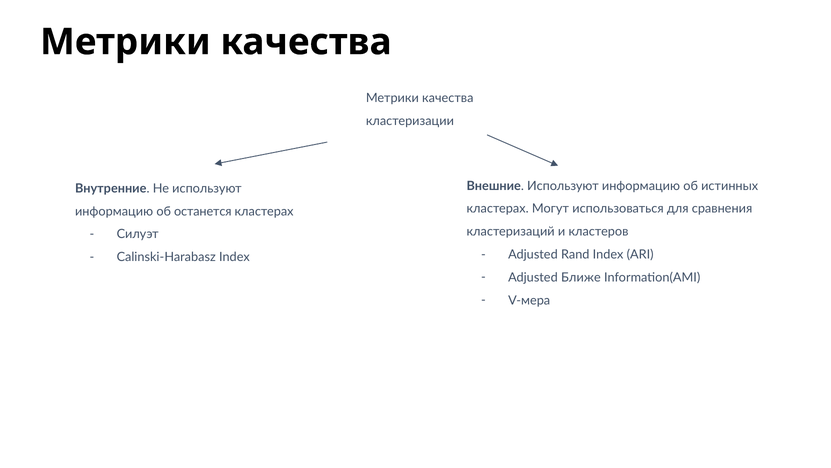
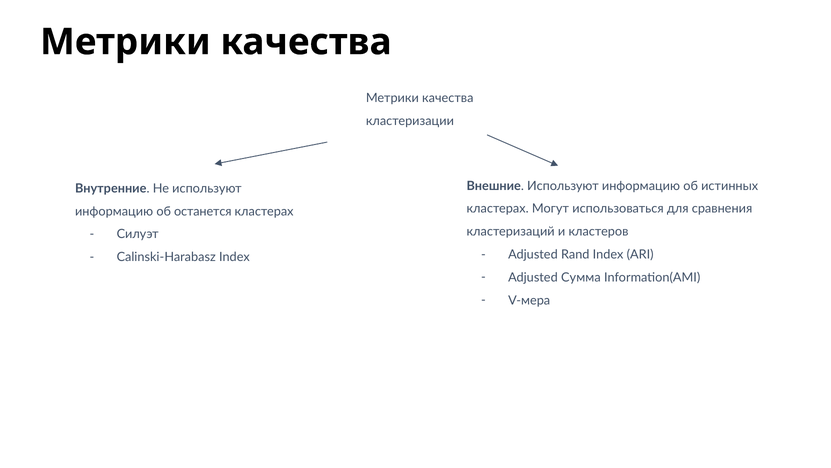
Ближе: Ближе -> Сумма (581, 277)
